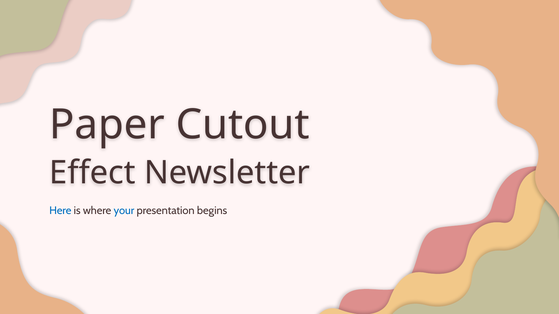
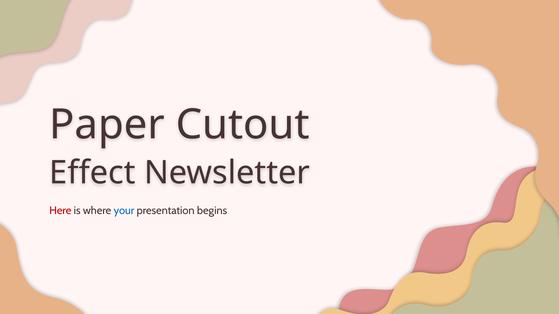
Here colour: blue -> red (60, 211)
